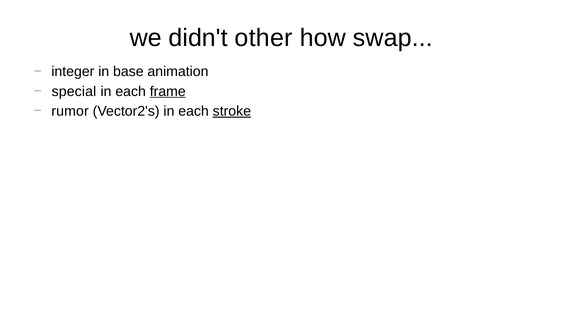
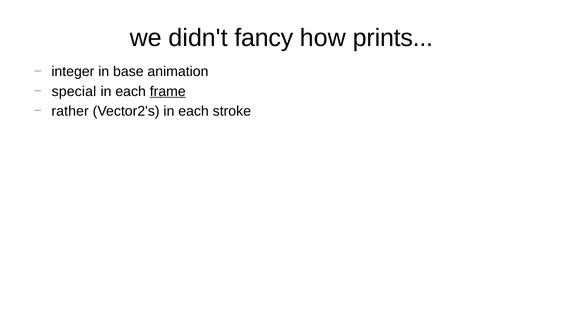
other: other -> fancy (264, 38)
swap: swap -> prints (393, 38)
rumor: rumor -> rather (70, 111)
stroke underline: present -> none (232, 111)
